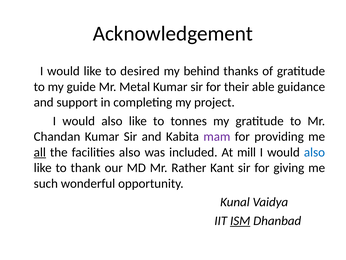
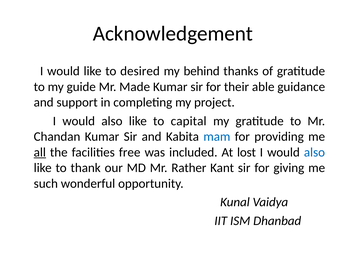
Metal: Metal -> Made (135, 87)
tonnes: tonnes -> capital (189, 121)
mam colour: purple -> blue (217, 136)
facilities also: also -> free (130, 152)
mill: mill -> lost (247, 152)
ISM underline: present -> none (240, 220)
